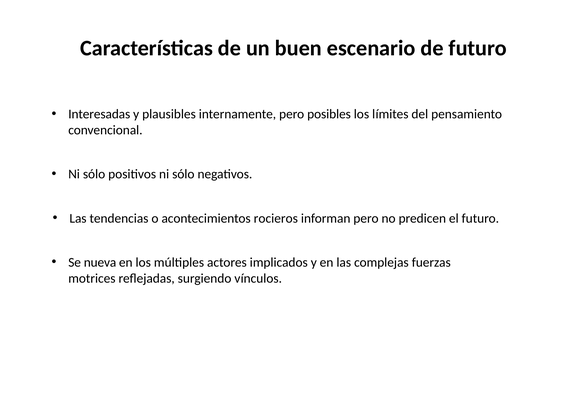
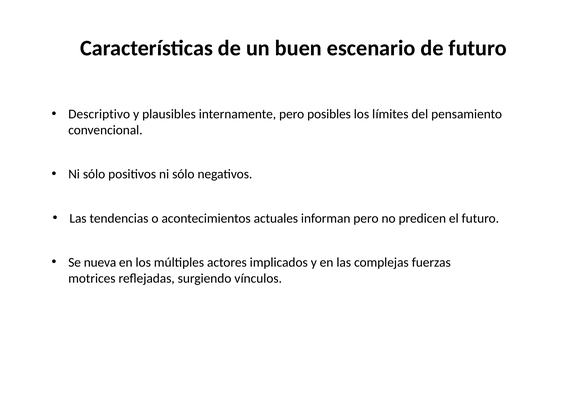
Interesadas: Interesadas -> Descriptivo (99, 114)
rocieros: rocieros -> actuales (276, 218)
